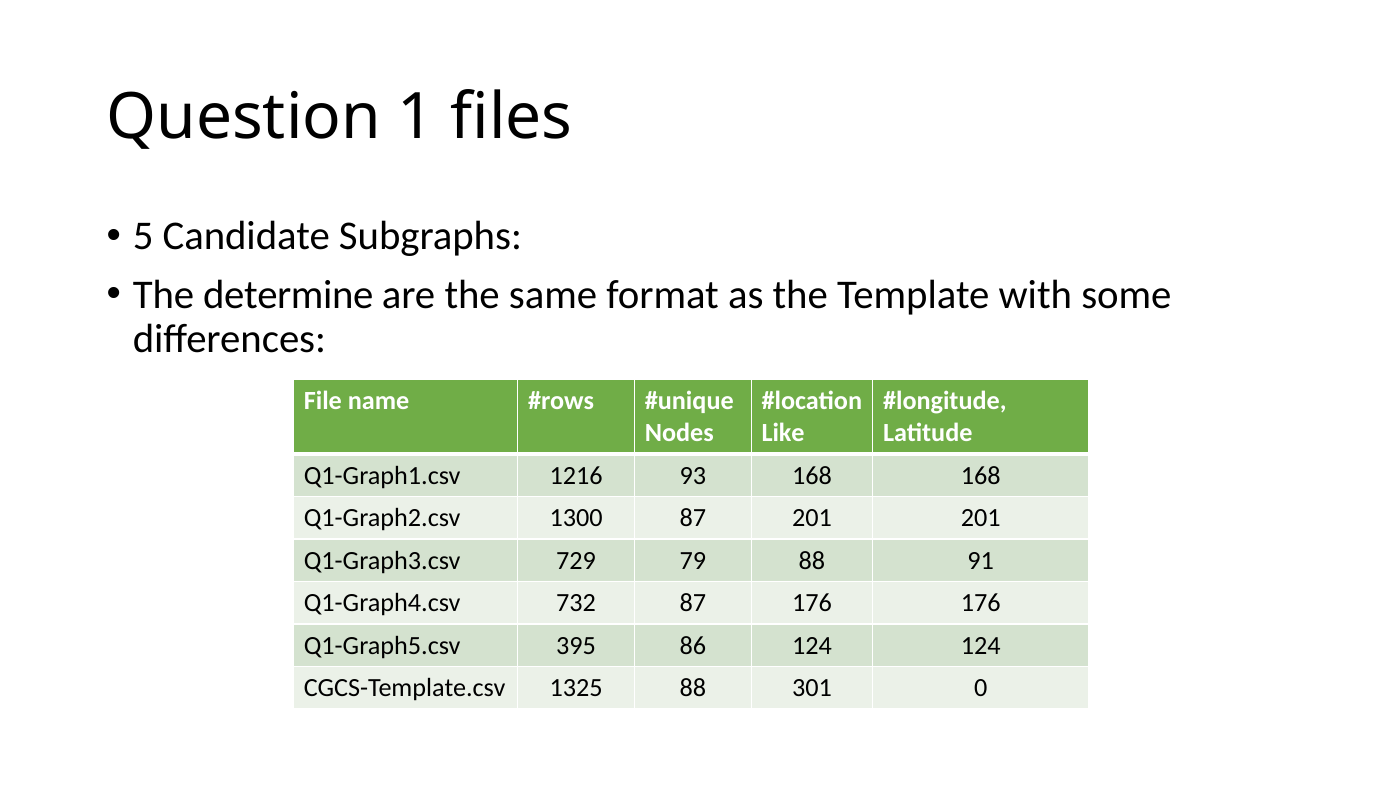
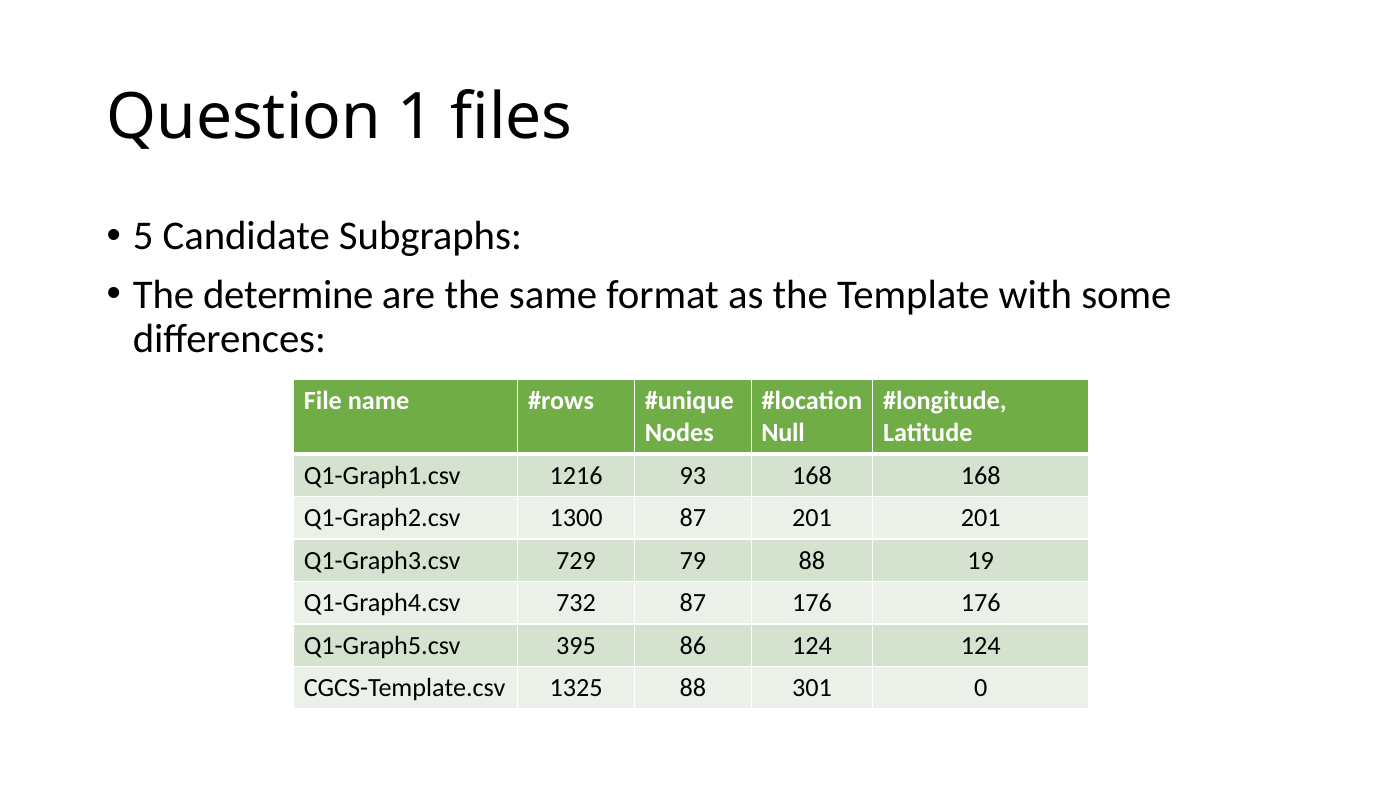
Like: Like -> Null (783, 433)
91: 91 -> 19 (981, 561)
